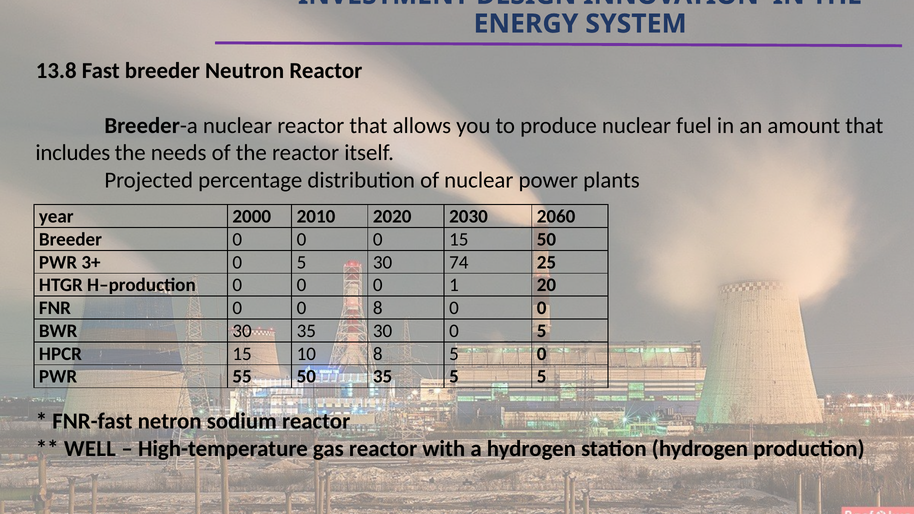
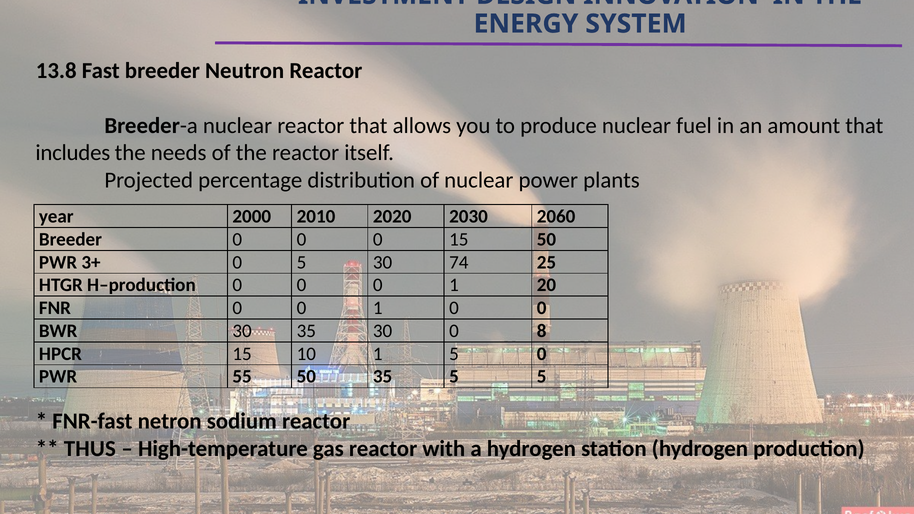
FNR 0 0 8: 8 -> 1 (378, 308)
30 0 5: 5 -> 8 (542, 331)
10 8: 8 -> 1 (378, 354)
WELL: WELL -> THUS (90, 449)
